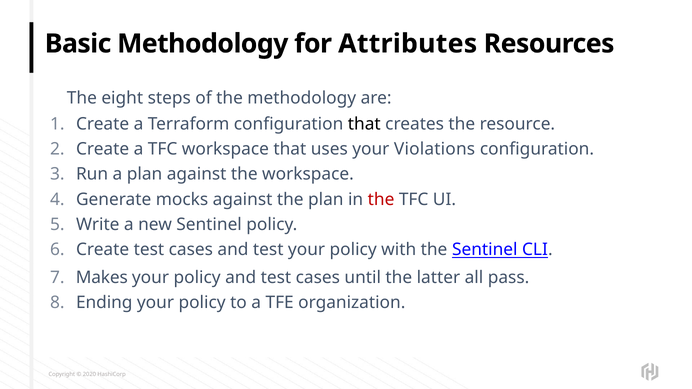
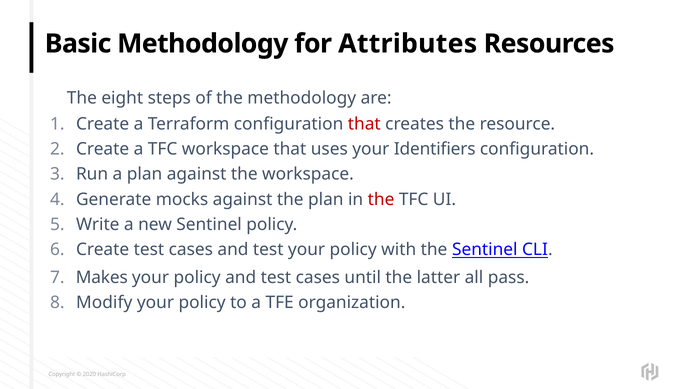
that colour: black -> red (364, 124)
Violations: Violations -> Identifiers (435, 149)
Ending: Ending -> Modify (104, 303)
